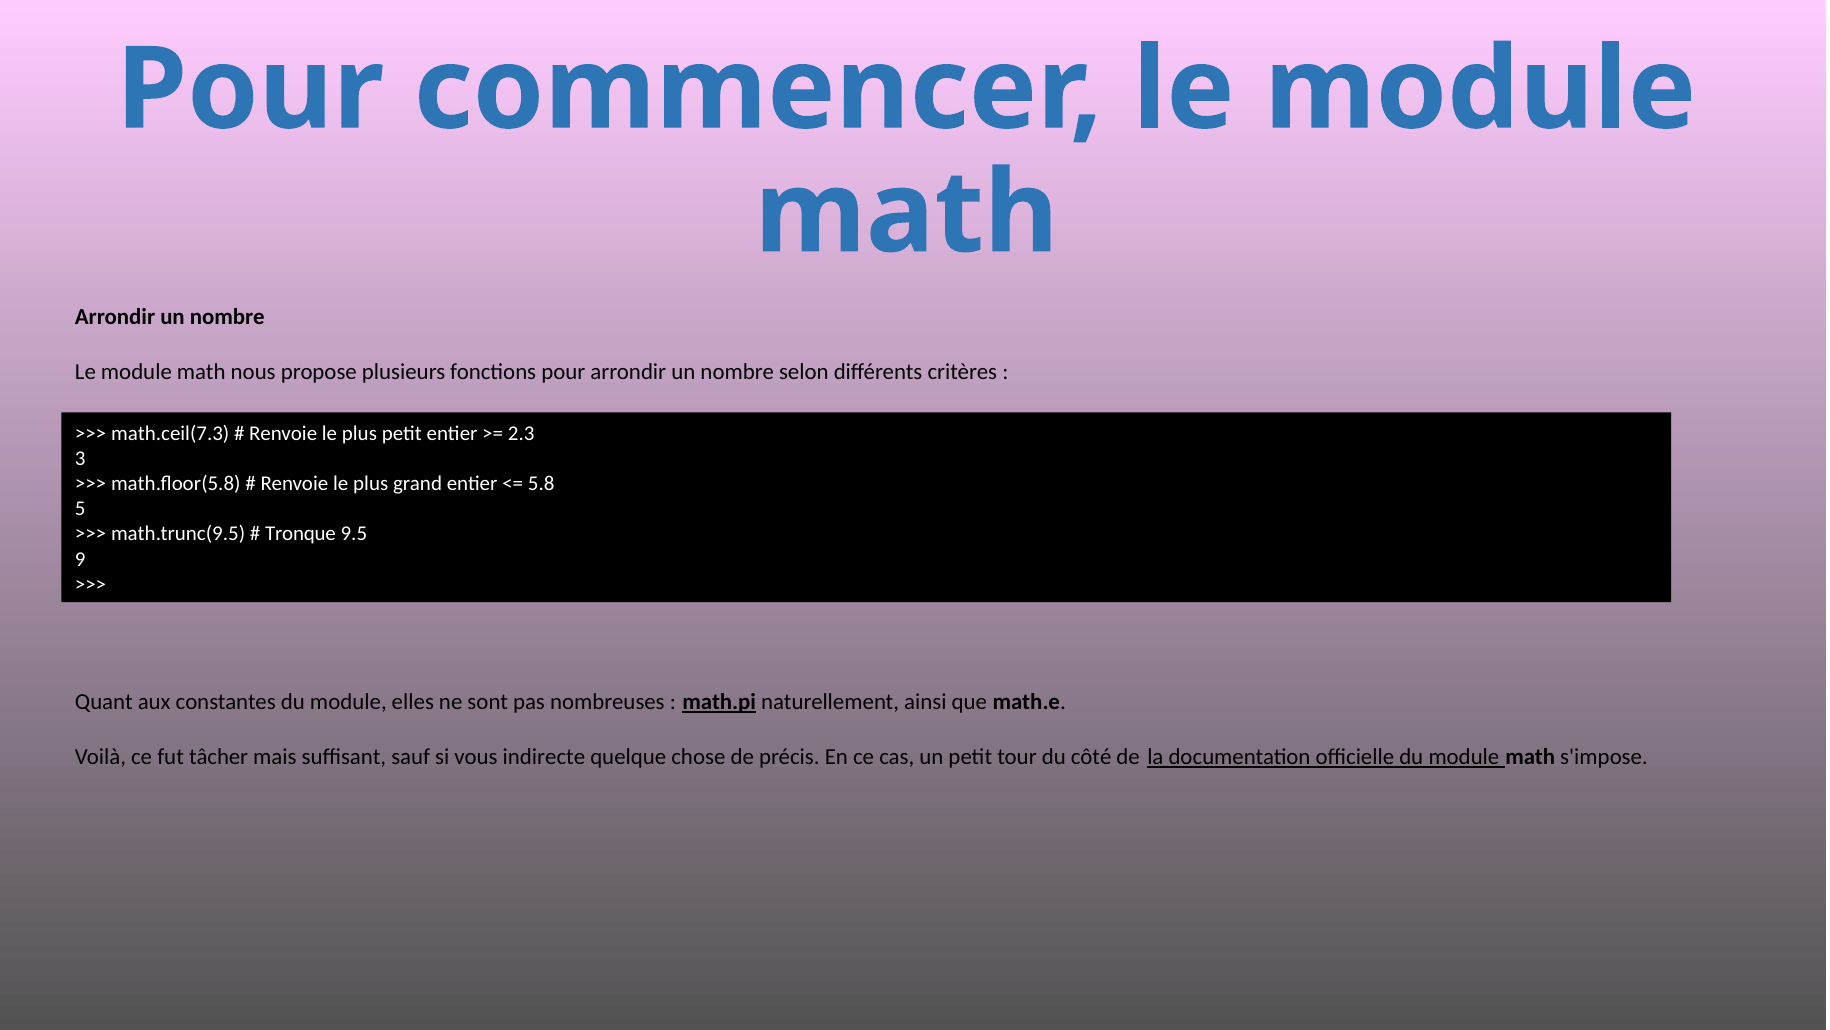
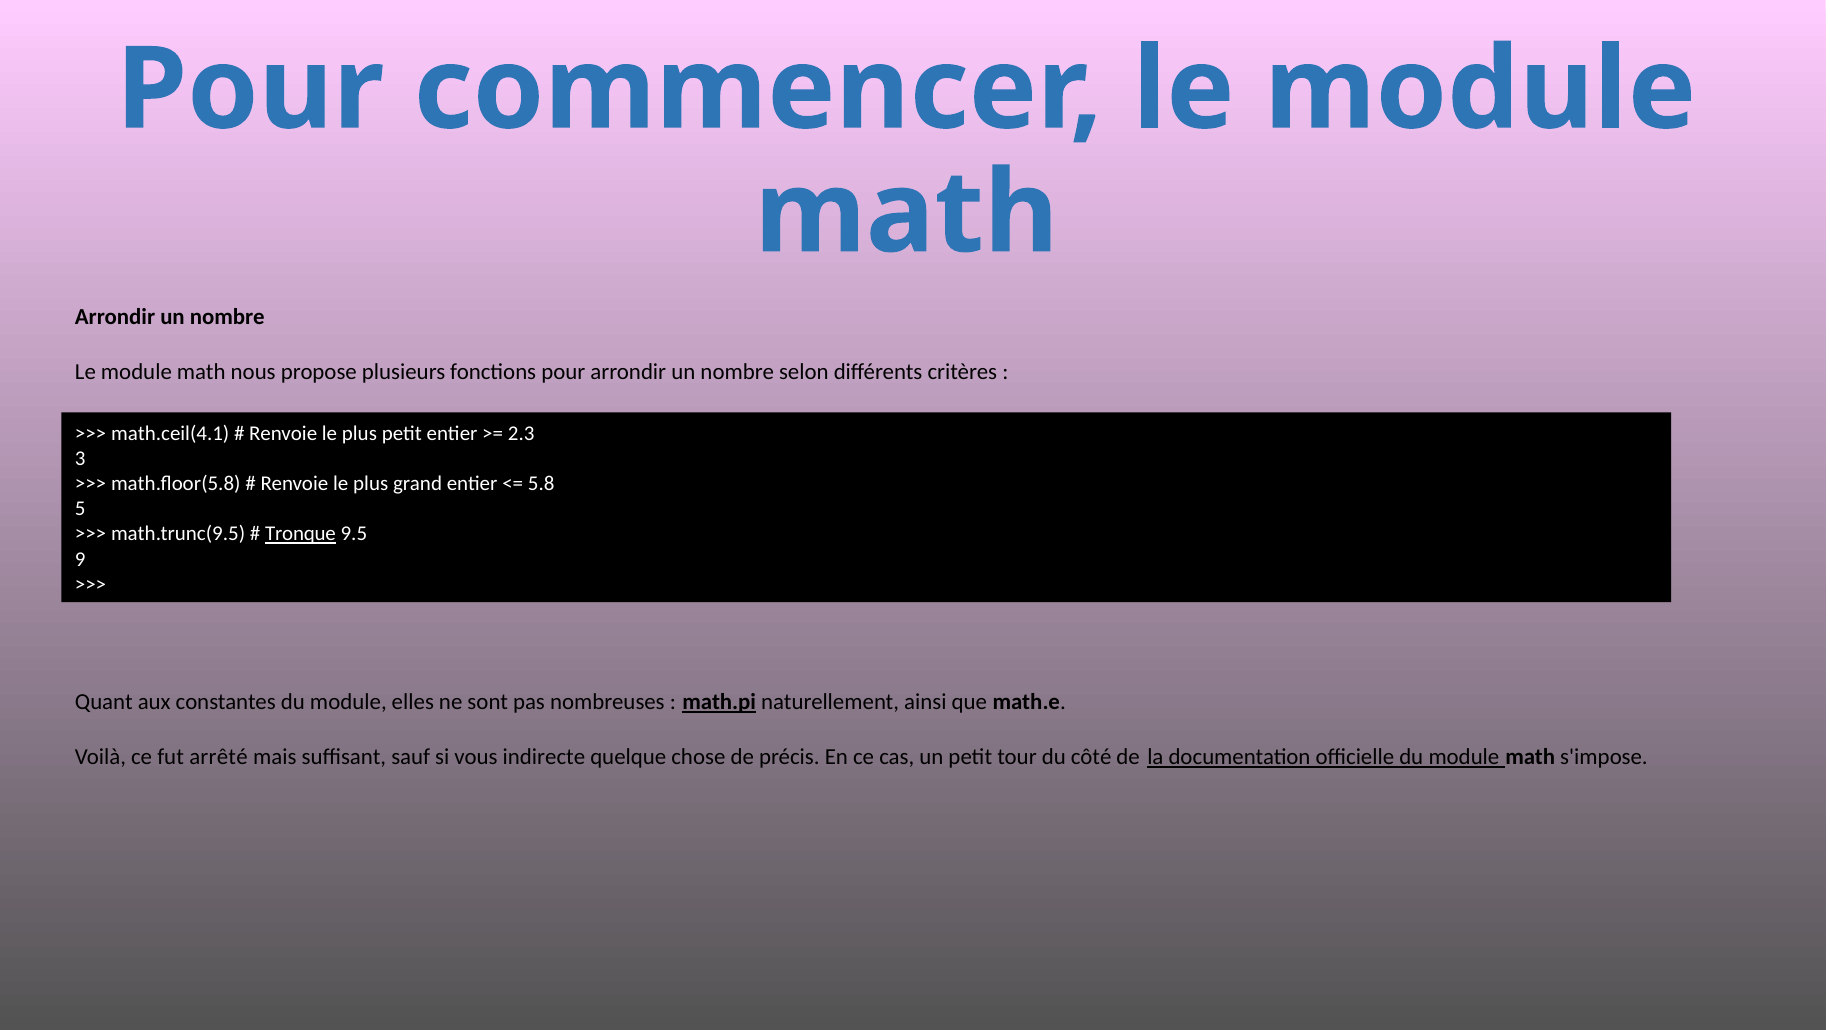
math.ceil(7.3: math.ceil(7.3 -> math.ceil(4.1 (170, 433)
Tronque underline: none -> present (301, 534)
tâcher: tâcher -> arrêté (218, 757)
